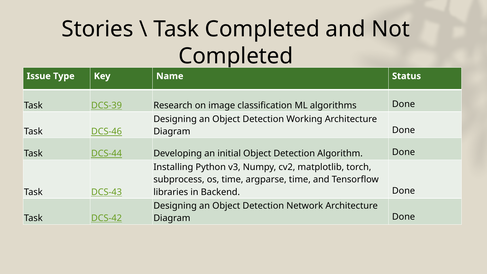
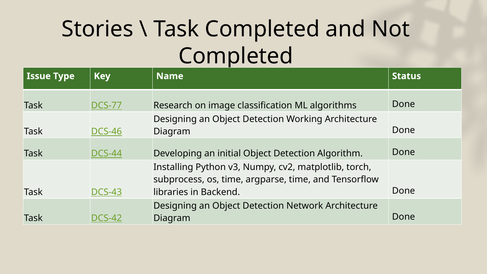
DCS-39: DCS-39 -> DCS-77 (107, 105)
